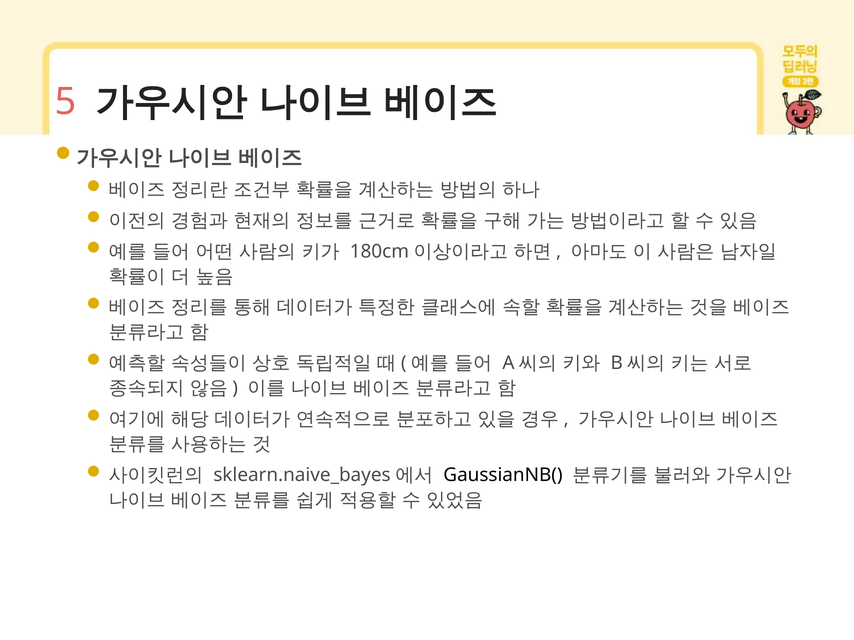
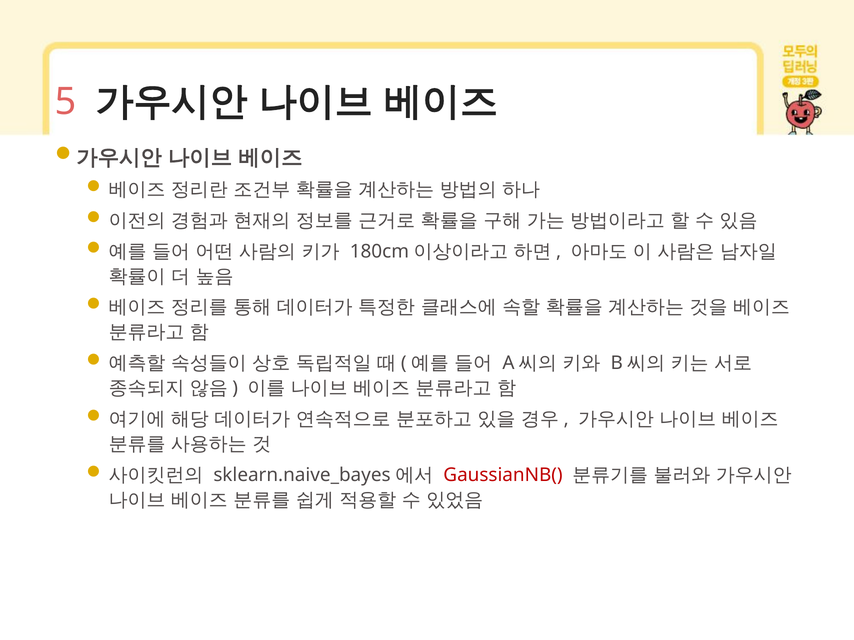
GaussianNB( colour: black -> red (503, 475)
